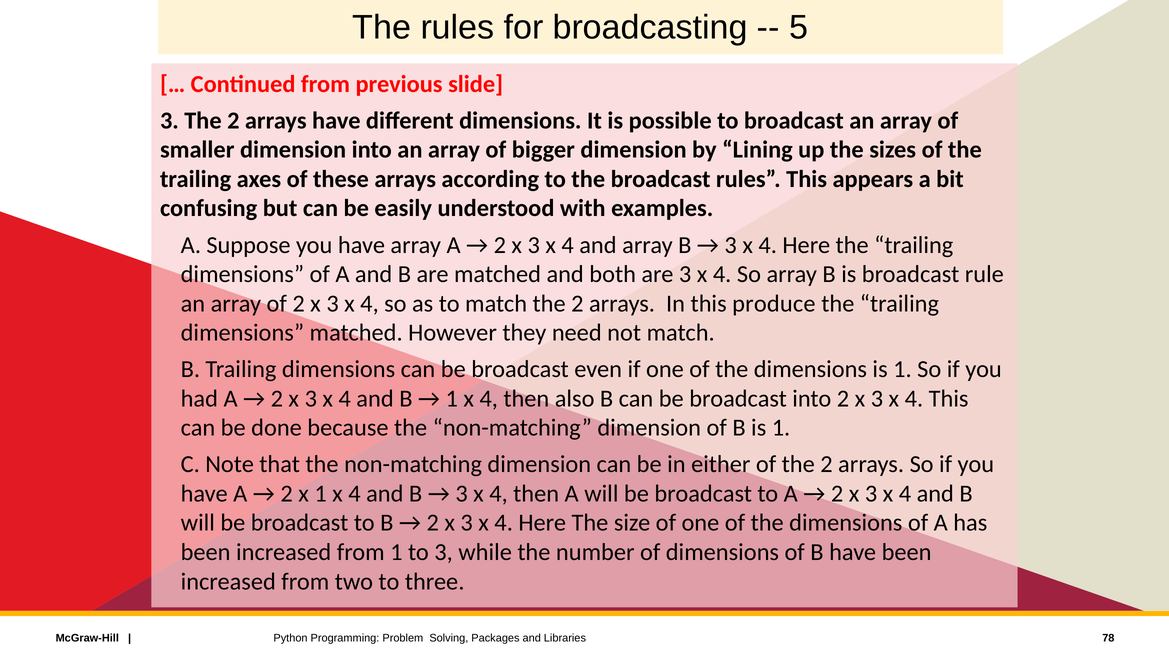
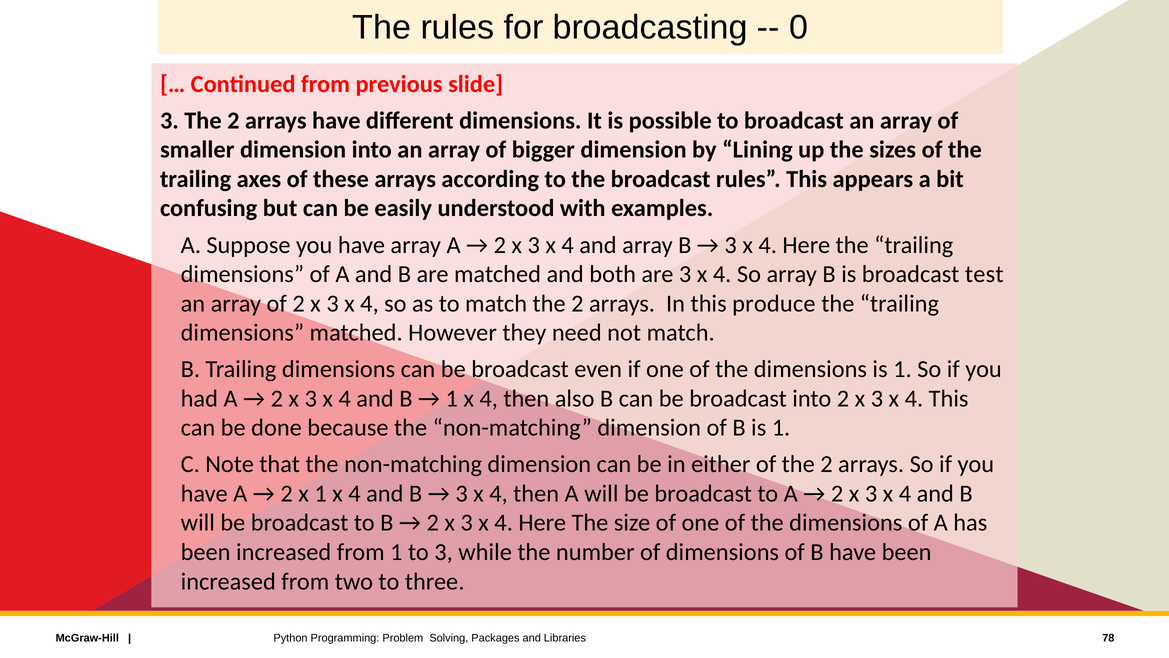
5: 5 -> 0 (798, 27)
rule: rule -> test (984, 274)
